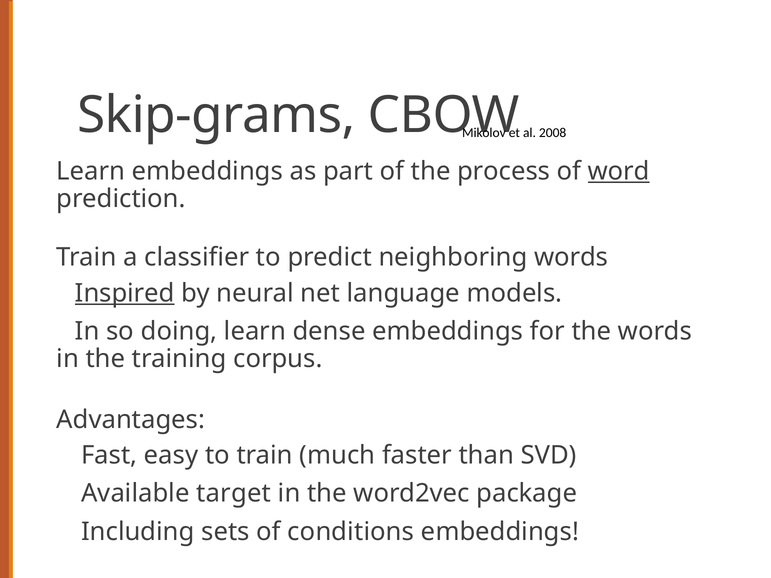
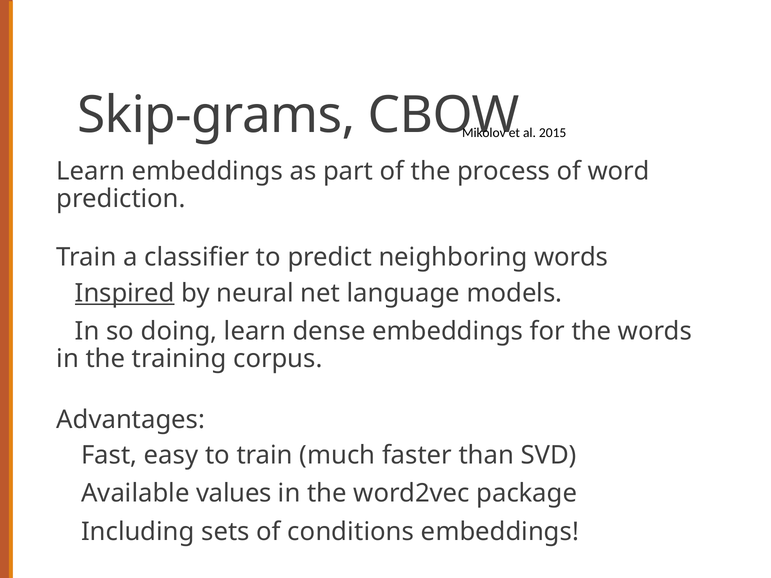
2008: 2008 -> 2015 (553, 133)
word underline: present -> none (619, 171)
target: target -> values (234, 494)
